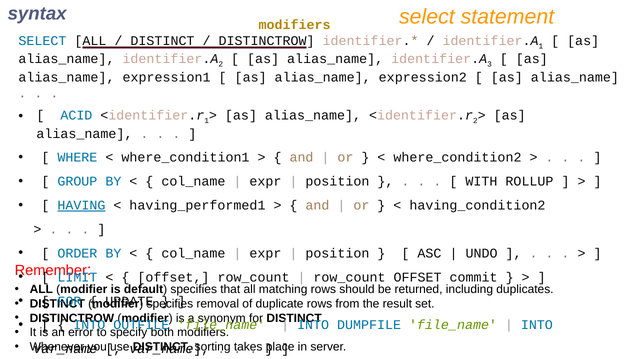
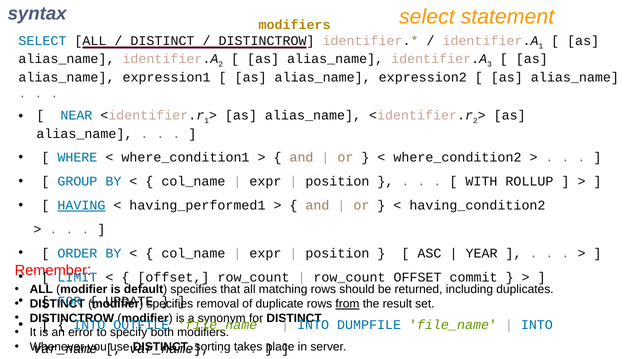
ACID: ACID -> NEAR (76, 116)
UNDO: UNDO -> YEAR (482, 254)
from underline: none -> present (347, 304)
